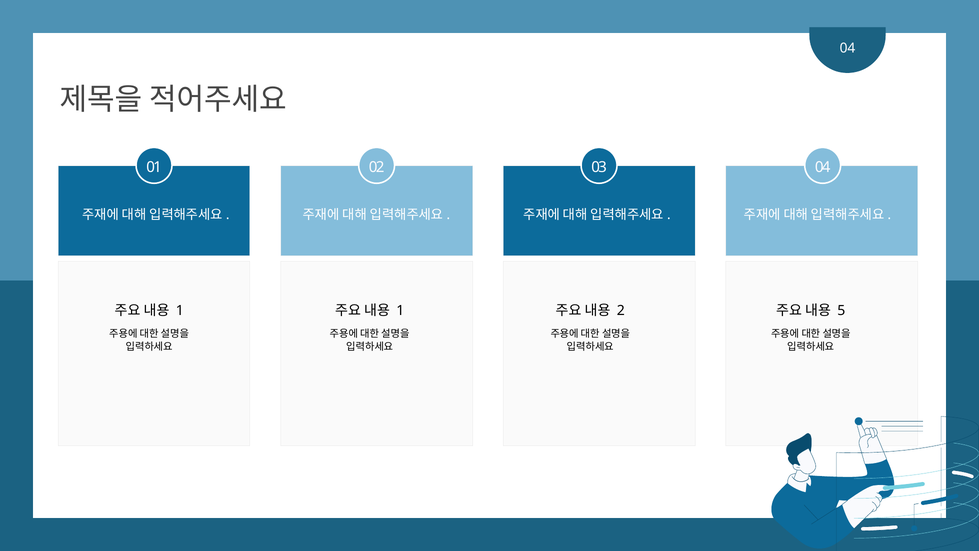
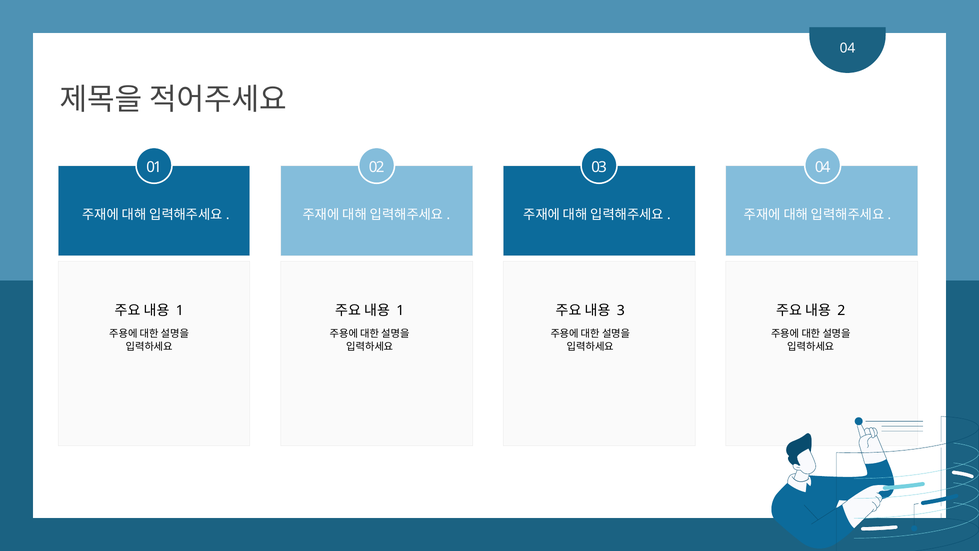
2: 2 -> 3 (621, 310)
5: 5 -> 2 (841, 310)
